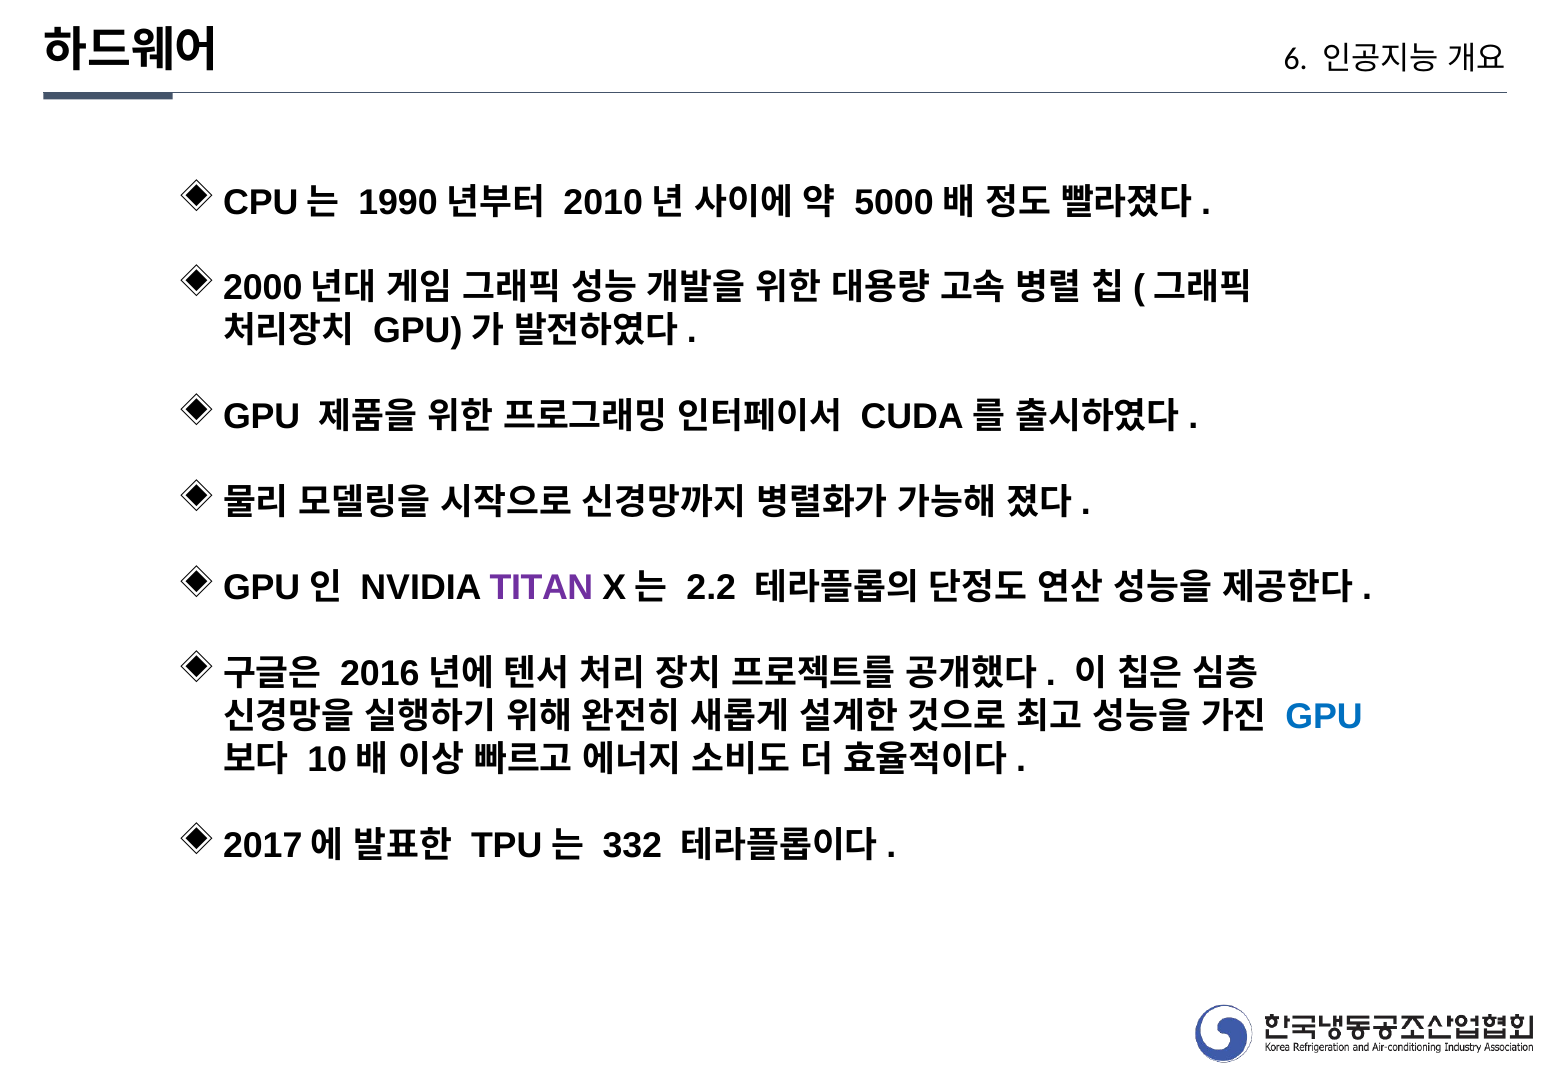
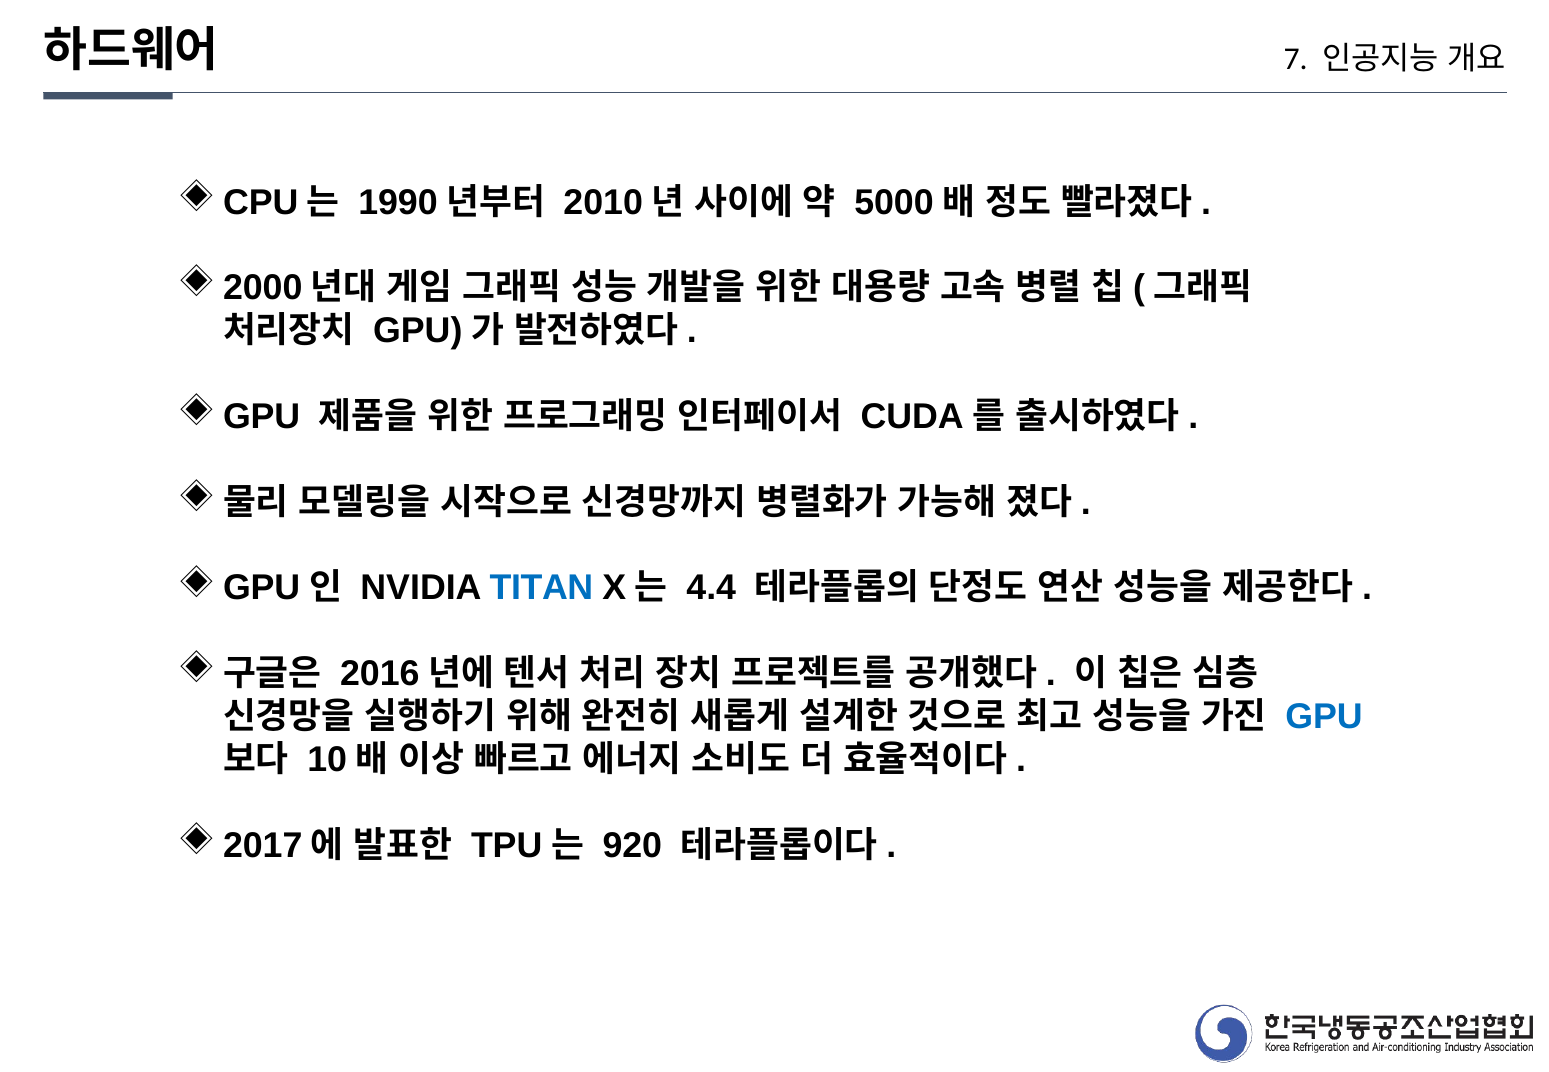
6: 6 -> 7 (1296, 59)
TITAN colour: purple -> blue (541, 588)
2.2: 2.2 -> 4.4 (711, 588)
332: 332 -> 920 (632, 846)
